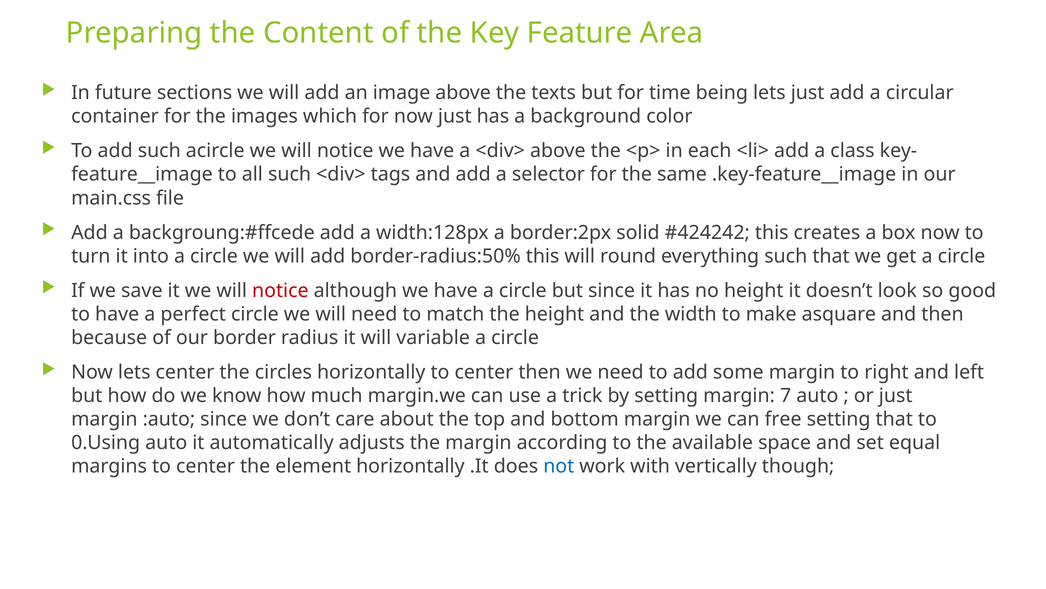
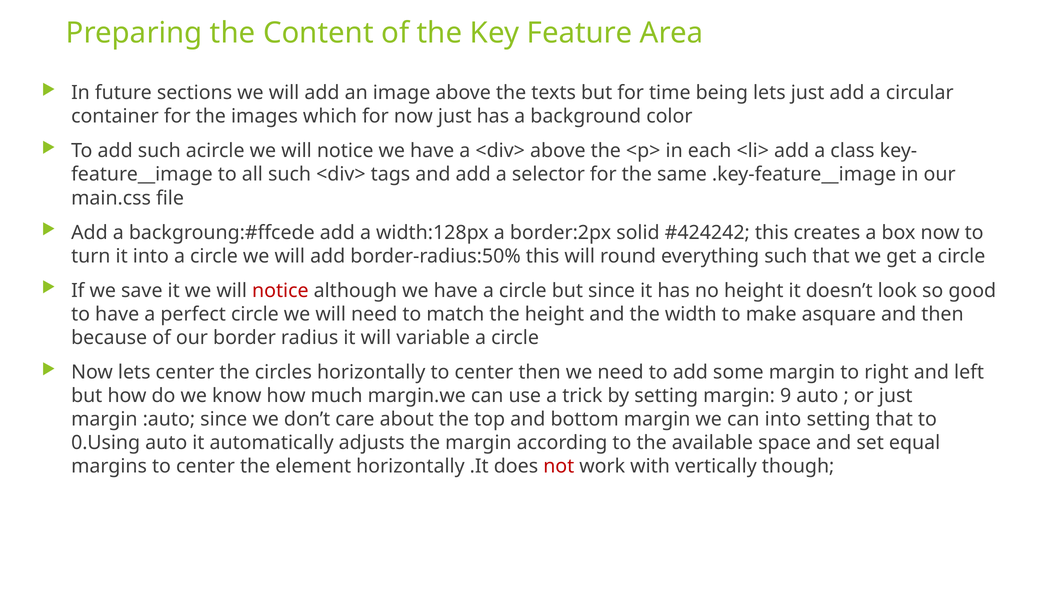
7: 7 -> 9 (786, 395)
can free: free -> into (783, 419)
not colour: blue -> red (559, 466)
